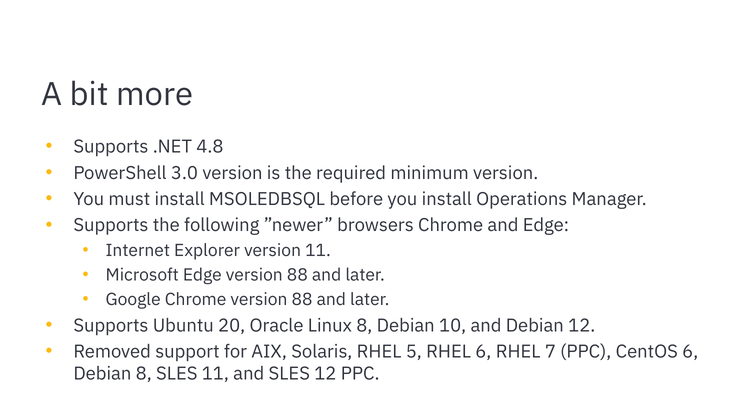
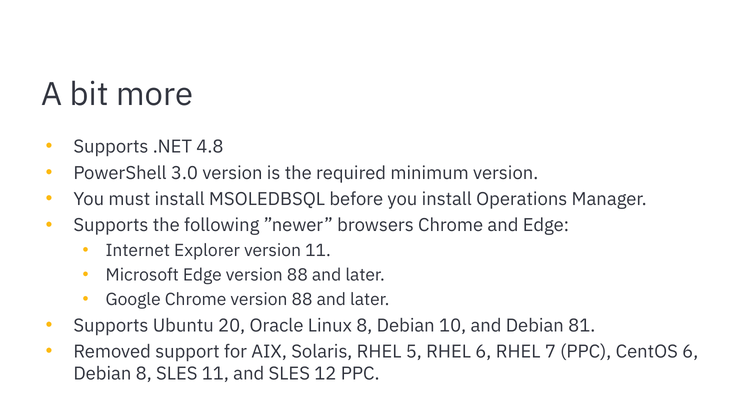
Debian 12: 12 -> 81 (582, 325)
